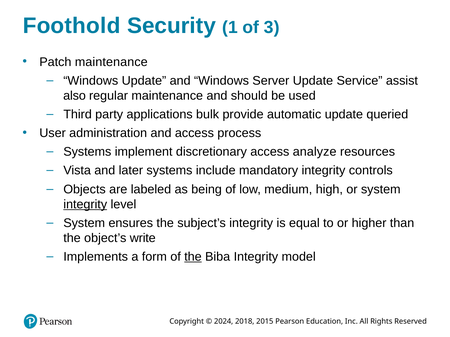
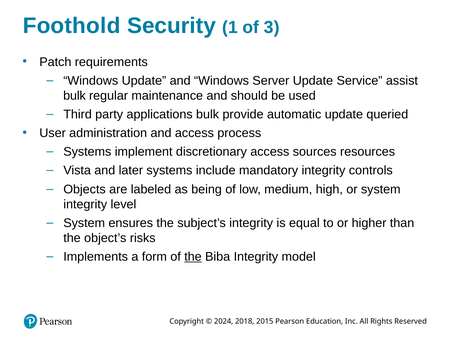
Patch maintenance: maintenance -> requirements (111, 62)
also: also -> bulk (75, 96)
analyze: analyze -> sources (315, 152)
integrity underline: present -> none (85, 205)
write: write -> risks (143, 238)
